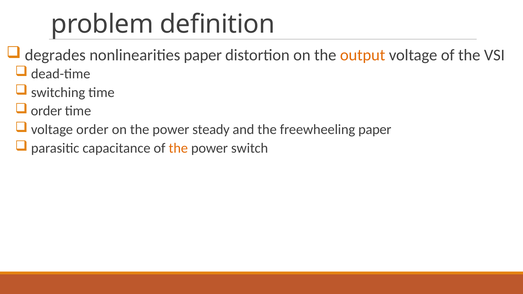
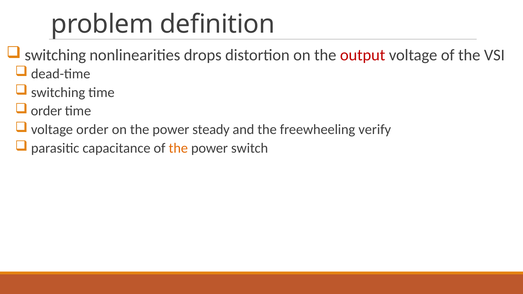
degrades: degrades -> switching (55, 55)
nonlinearities paper: paper -> drops (203, 55)
output colour: orange -> red (363, 55)
freewheeling paper: paper -> verify (375, 130)
